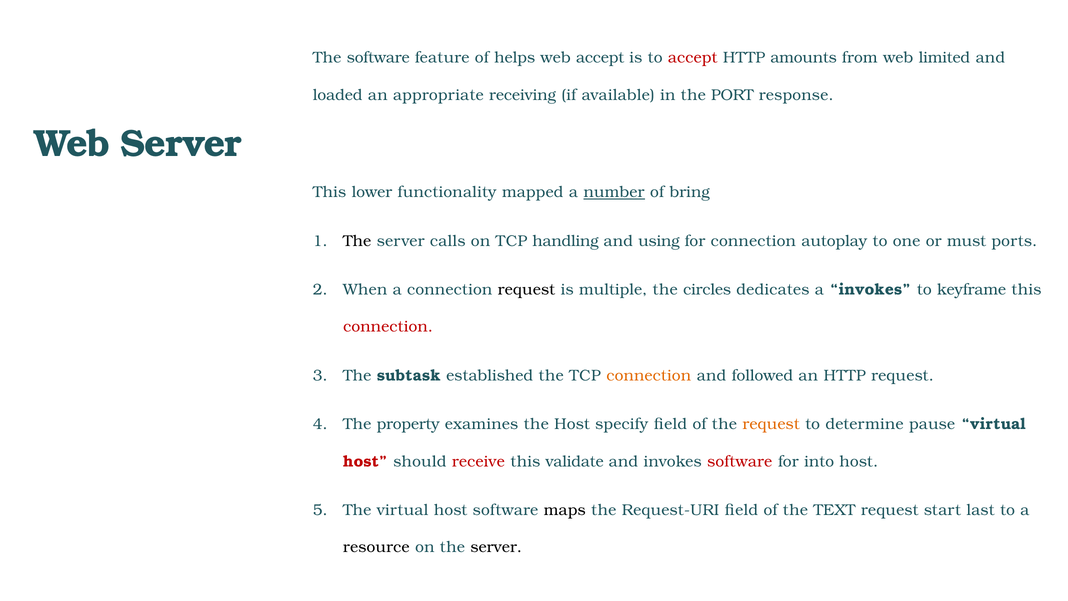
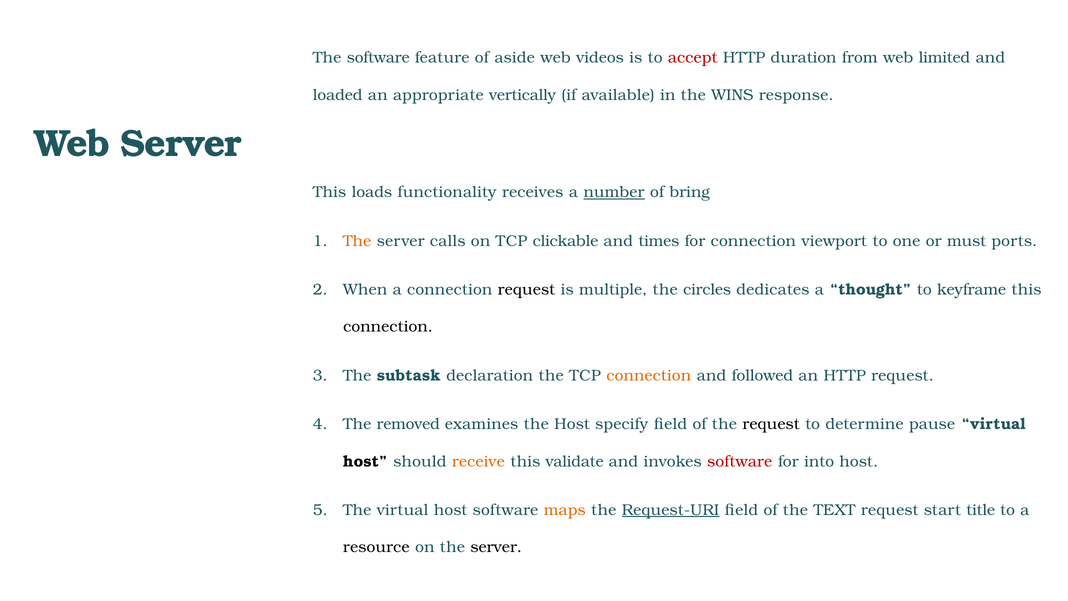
helps: helps -> aside (515, 58)
web accept: accept -> videos (600, 58)
amounts: amounts -> duration (803, 58)
receiving: receiving -> vertically (523, 95)
PORT: PORT -> WINS (732, 95)
lower: lower -> loads (372, 192)
mapped: mapped -> receives (533, 192)
The colour: black -> orange (357, 241)
handling: handling -> clickable (565, 241)
using: using -> times (659, 241)
autoplay: autoplay -> viewport (834, 241)
a invokes: invokes -> thought (871, 289)
connection colour: red -> black (388, 327)
established: established -> declaration (490, 375)
property: property -> removed (408, 424)
request colour: orange -> black (771, 424)
host colour: red -> black (365, 461)
receive colour: red -> orange (478, 461)
maps colour: black -> orange (565, 510)
Request-URI underline: none -> present (671, 510)
last: last -> title (981, 510)
